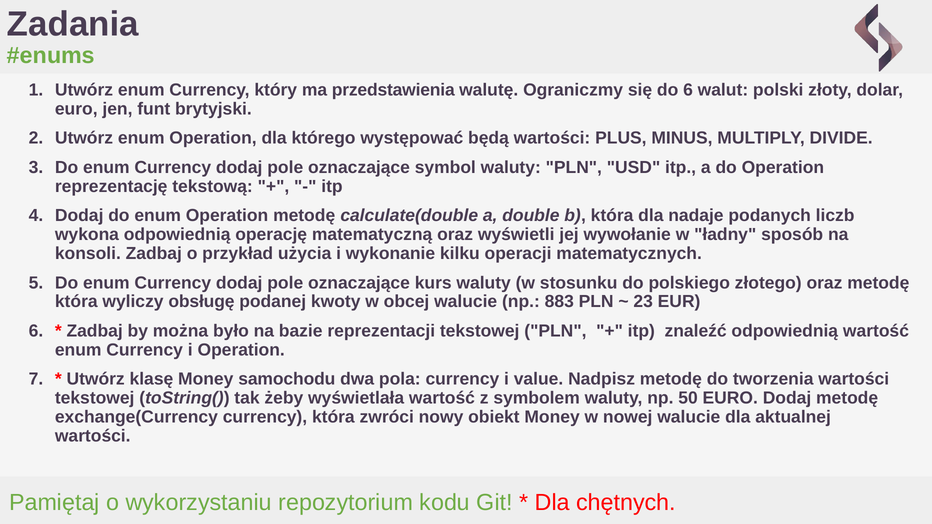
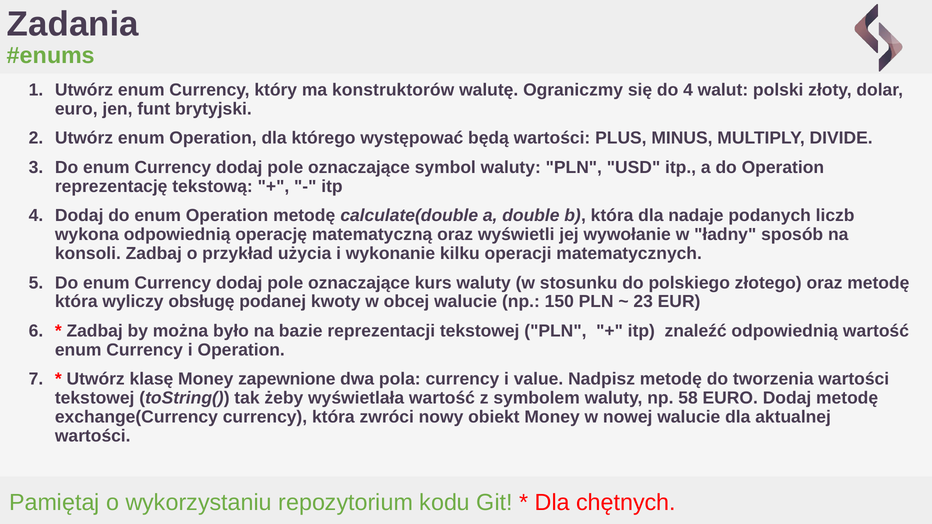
przedstawienia: przedstawienia -> konstruktorów (393, 90)
do 6: 6 -> 4 (688, 90)
883: 883 -> 150 (559, 302)
samochodu: samochodu -> zapewnione (287, 379)
50: 50 -> 58 (688, 398)
